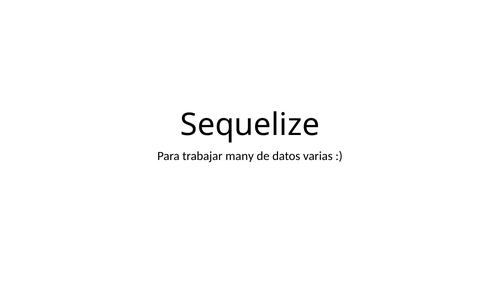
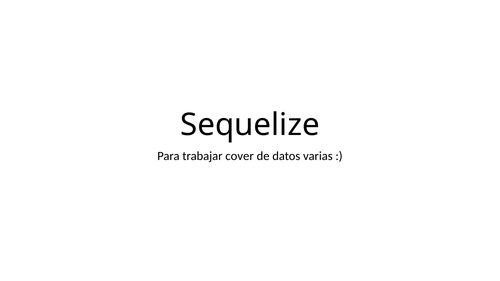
many: many -> cover (240, 156)
